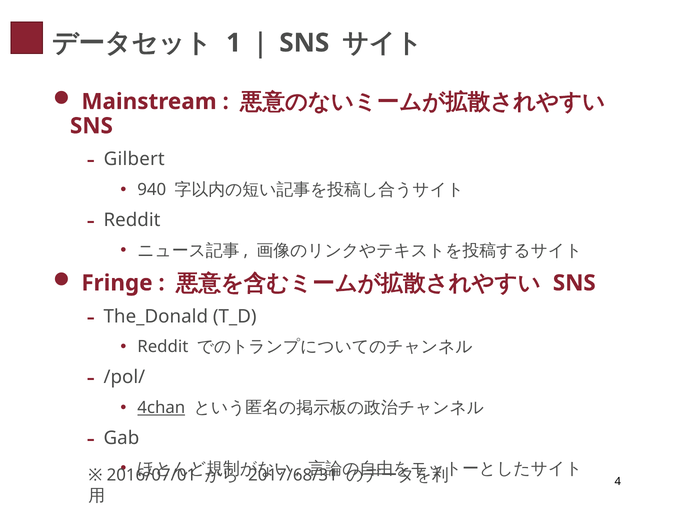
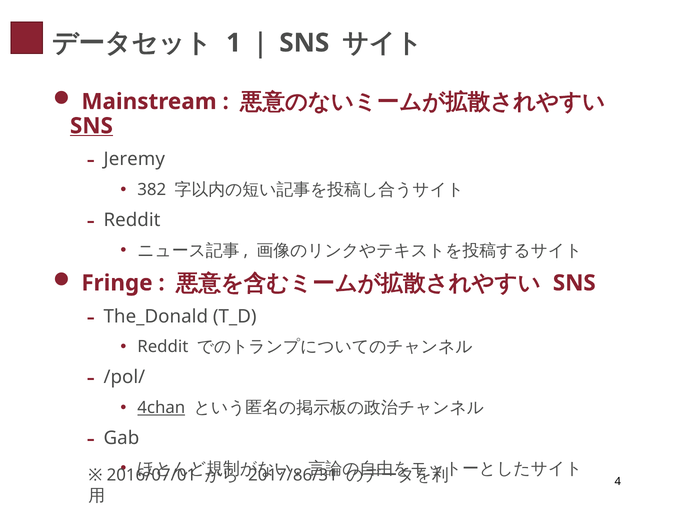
SNS underline: none -> present (91, 126)
Gilbert: Gilbert -> Jeremy (134, 159)
940: 940 -> 382 (152, 190)
2017/68/31: 2017/68/31 -> 2017/86/31 (293, 476)
